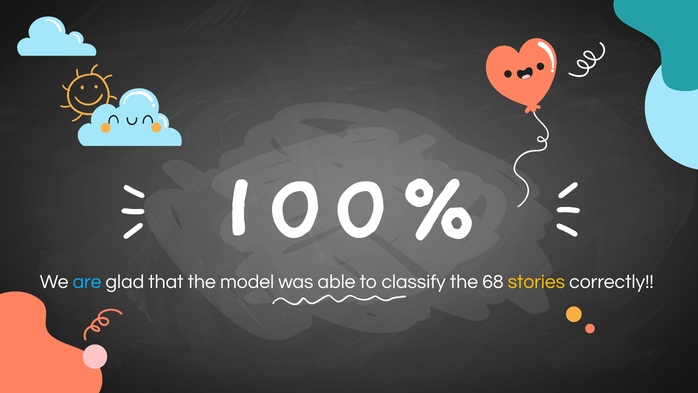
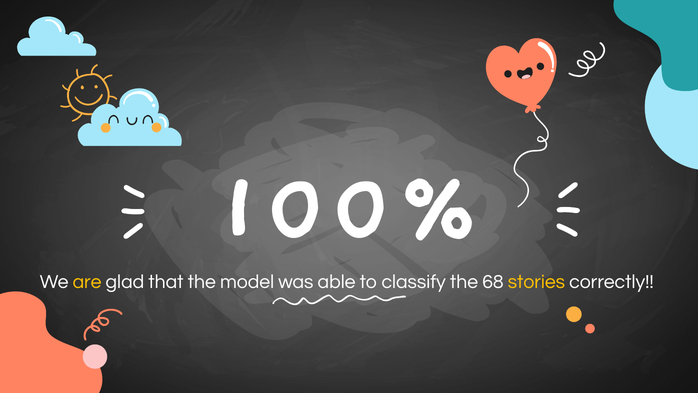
are colour: light blue -> yellow (87, 282)
